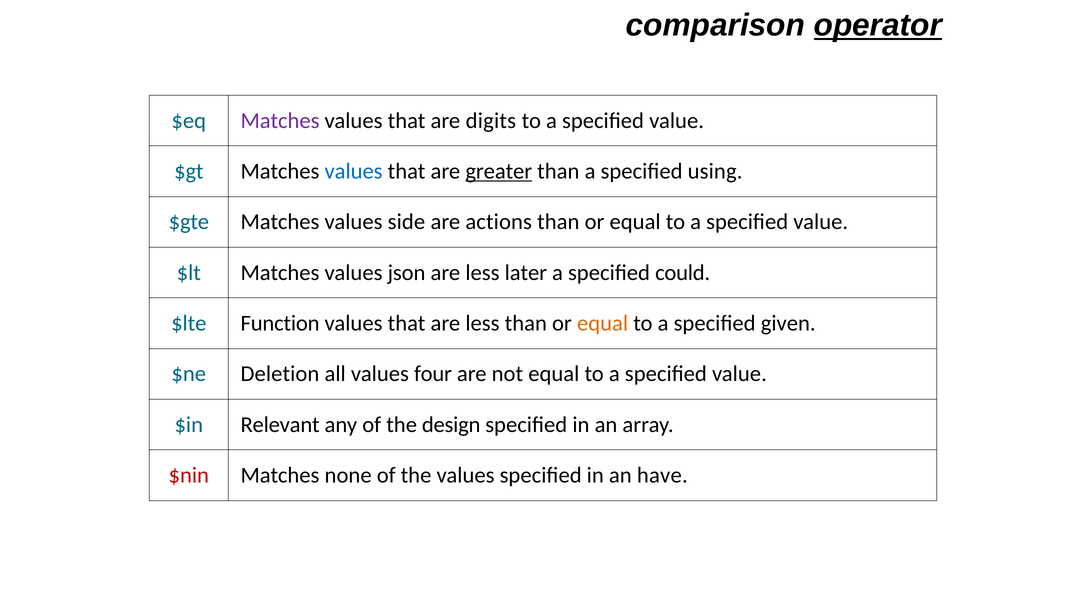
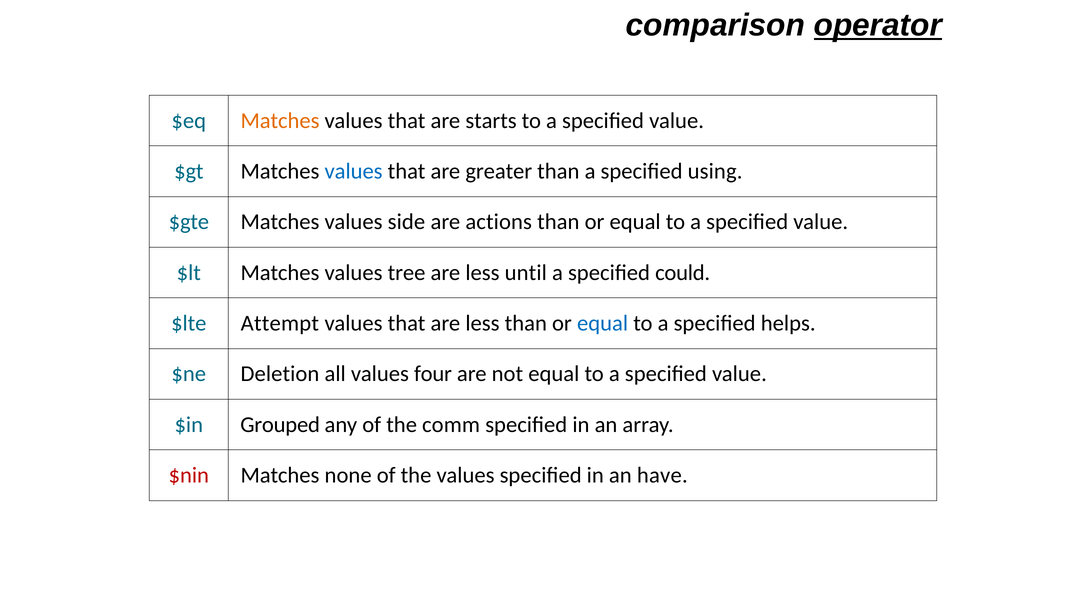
Matches colour: purple -> orange (280, 121)
digits: digits -> starts (491, 121)
greater underline: present -> none (499, 171)
json: json -> tree (407, 273)
later: later -> until (526, 273)
Function: Function -> Attempt (280, 323)
equal colour: orange -> blue (603, 323)
given: given -> helps (788, 323)
Relevant: Relevant -> Grouped (280, 425)
design: design -> comm (451, 425)
